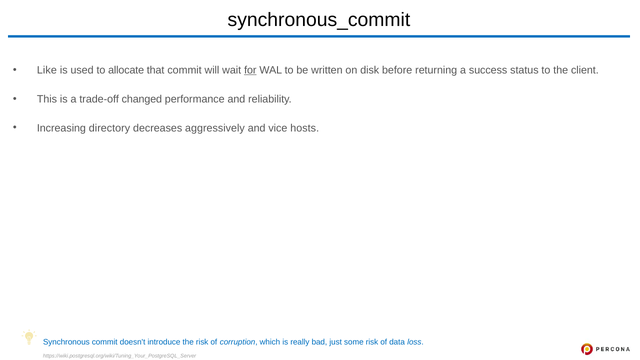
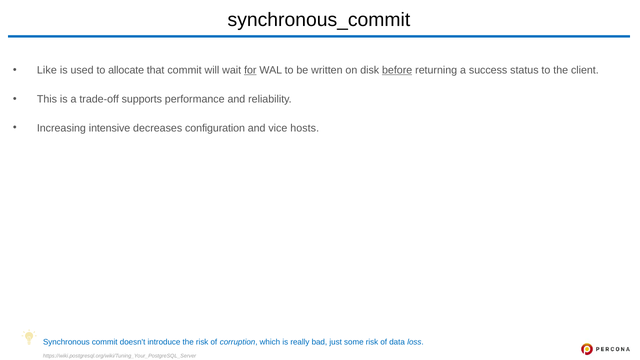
before underline: none -> present (397, 70)
changed: changed -> supports (142, 99)
directory: directory -> intensive (110, 128)
aggressively: aggressively -> configuration (215, 128)
